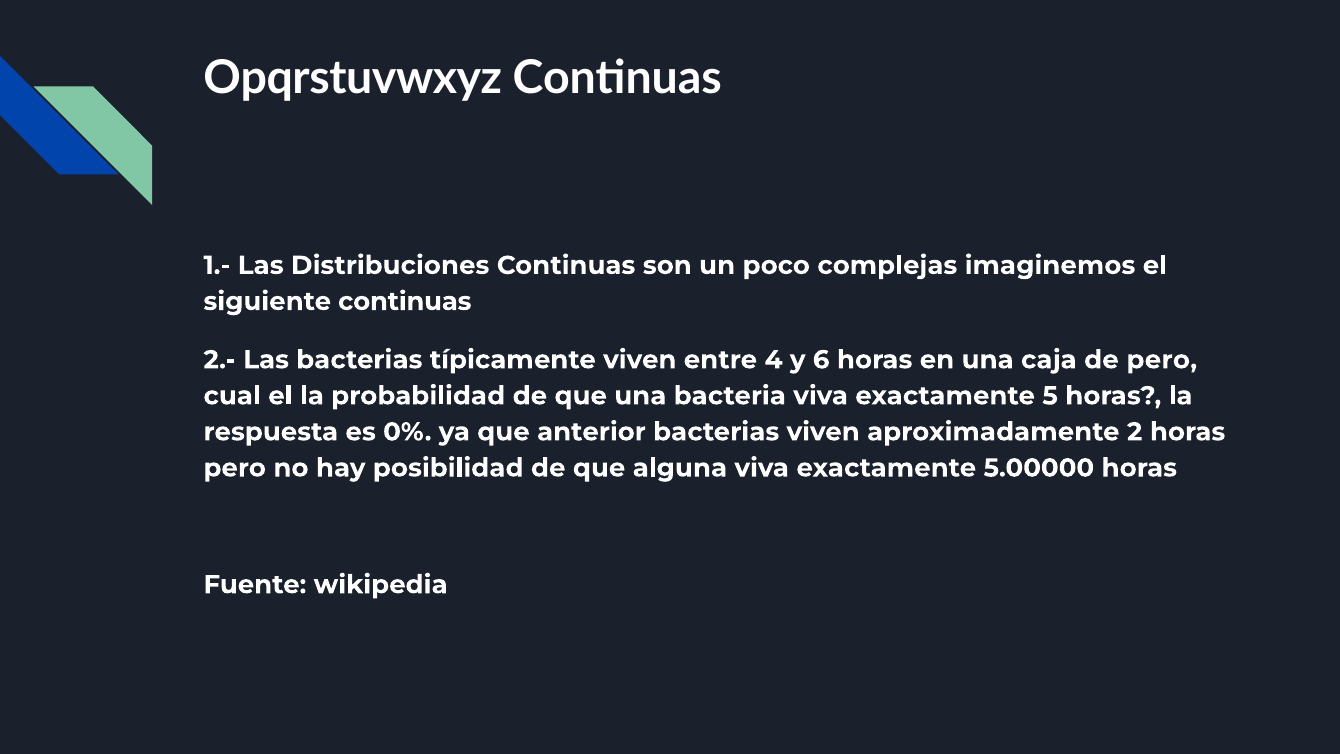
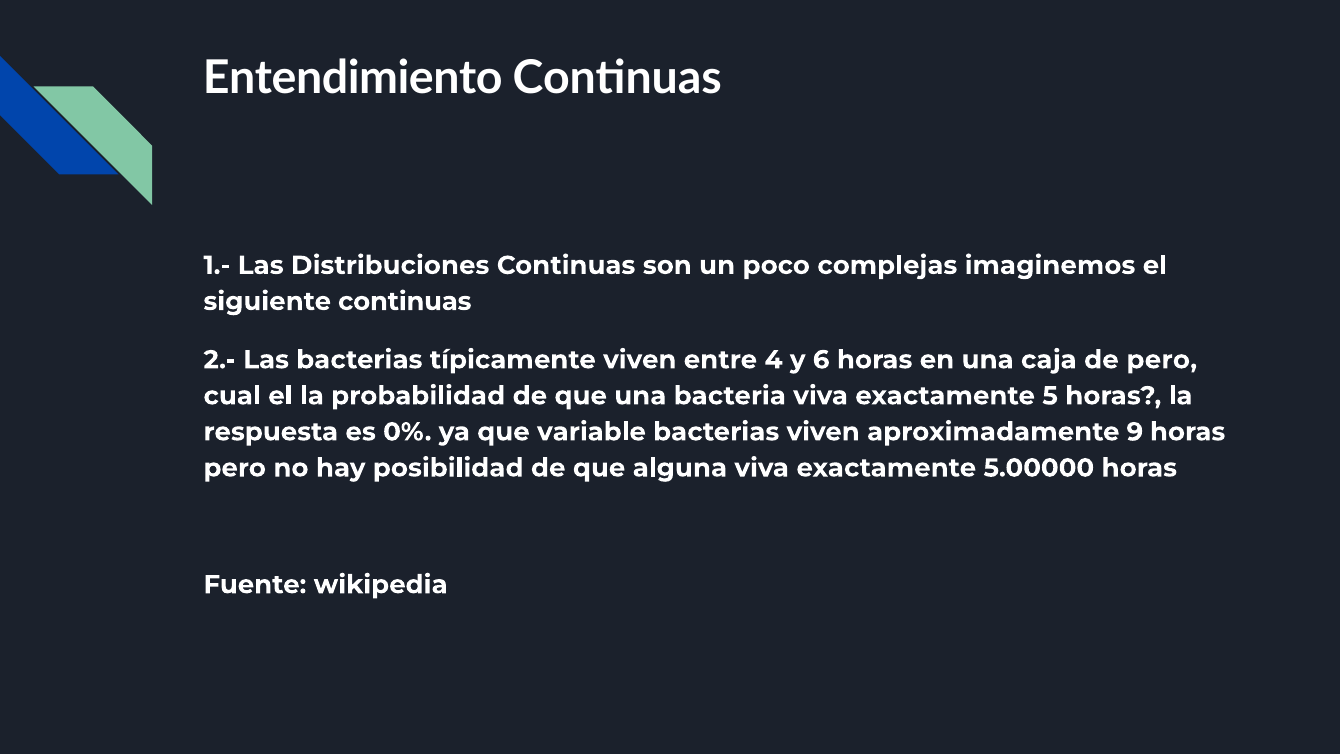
Opqrstuvwxyz: Opqrstuvwxyz -> Entendimiento (353, 78)
anterior: anterior -> variable (592, 432)
2: 2 -> 9 (1135, 432)
